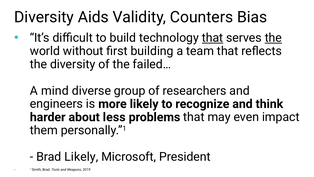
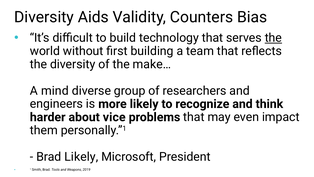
that underline: present -> none (213, 38)
failed…: failed… -> make… (152, 64)
less: less -> vice (114, 117)
